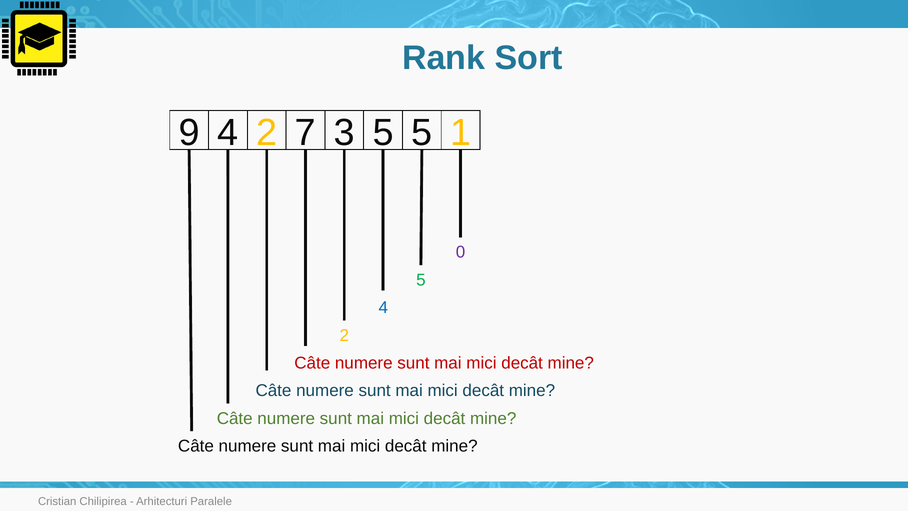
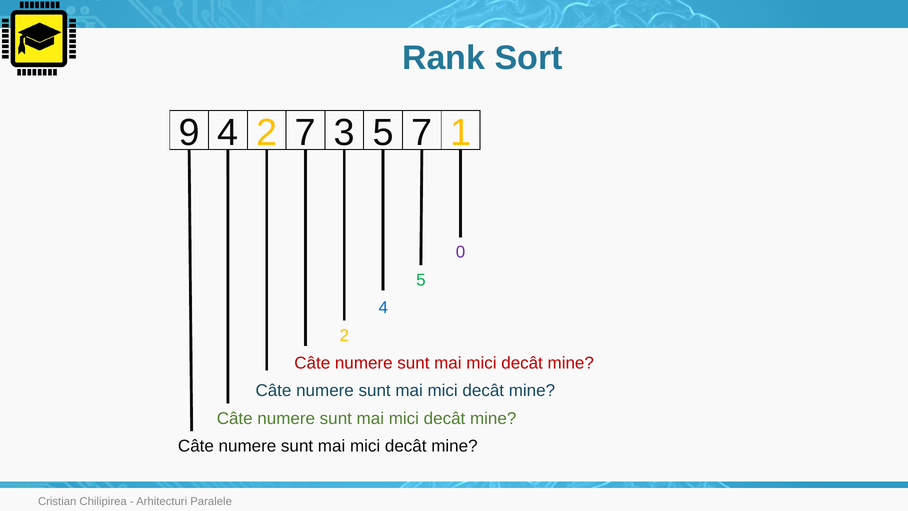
5 5: 5 -> 7 (422, 133)
